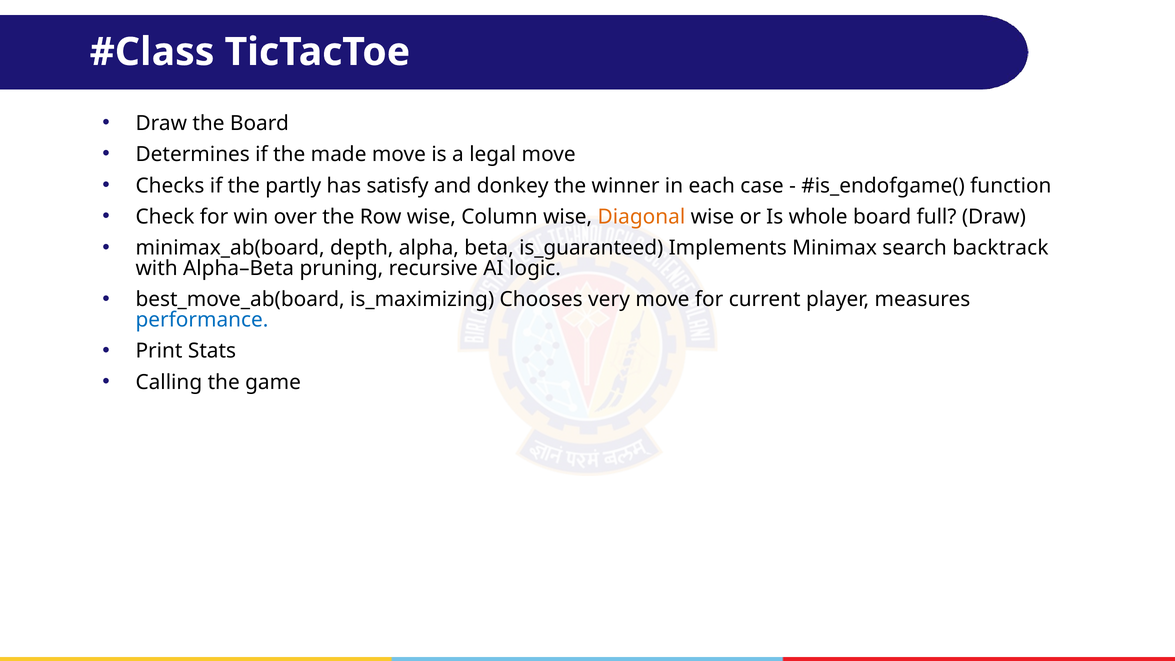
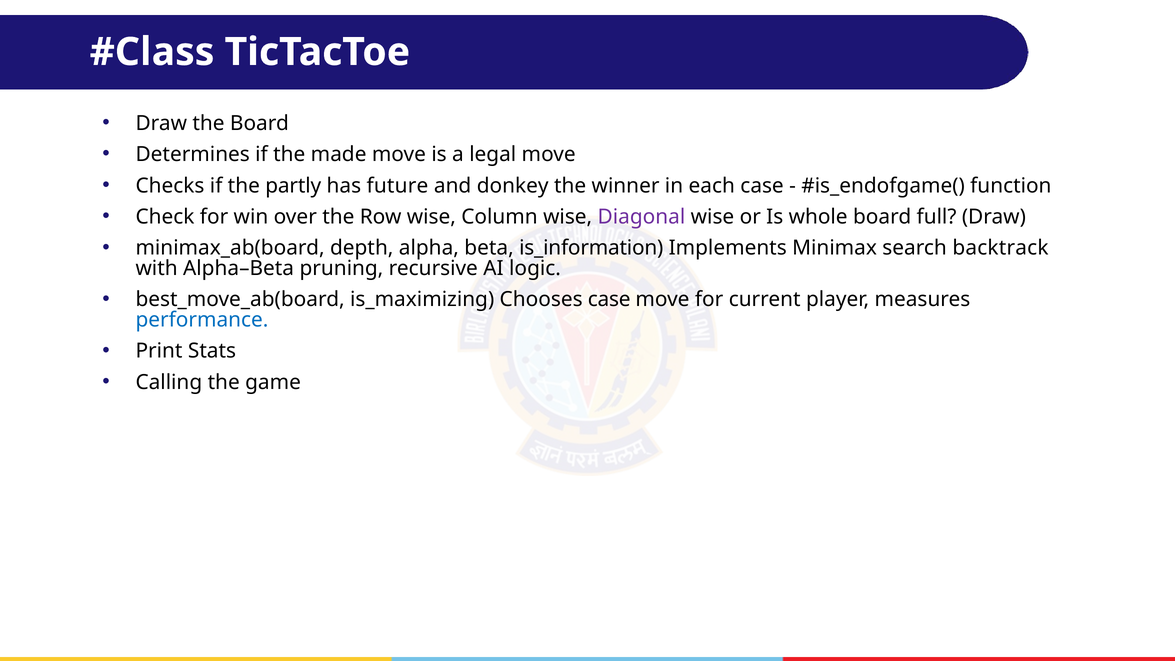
satisfy: satisfy -> future (397, 186)
Diagonal colour: orange -> purple (641, 217)
is_guaranteed: is_guaranteed -> is_information (591, 248)
Chooses very: very -> case (609, 300)
